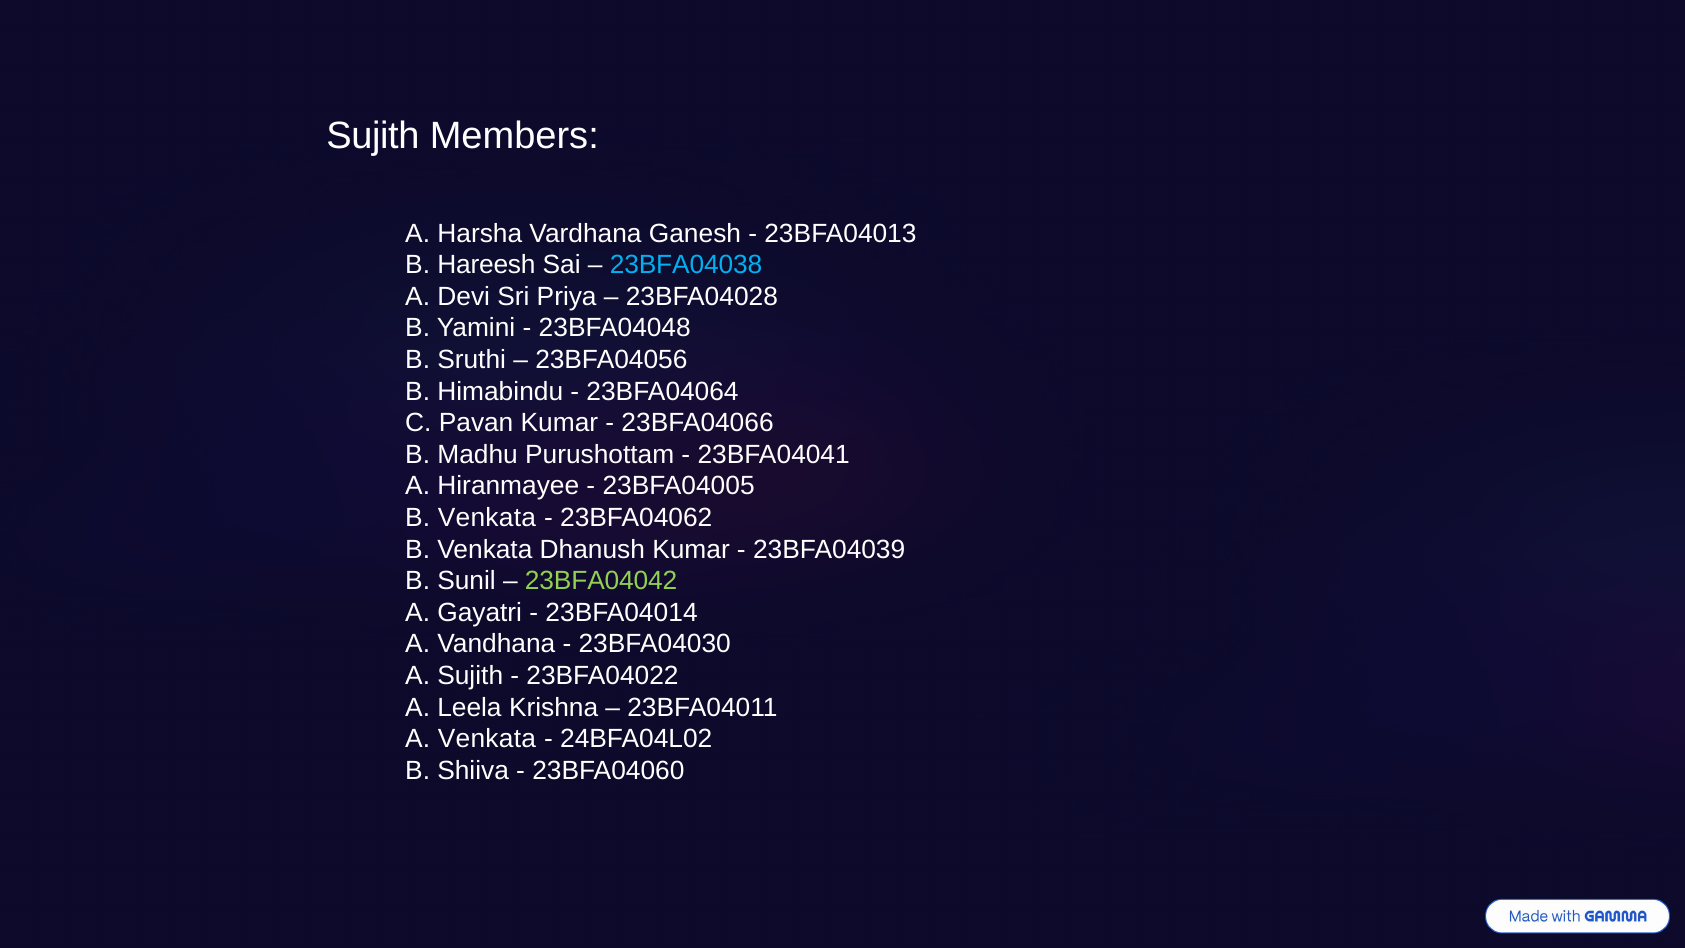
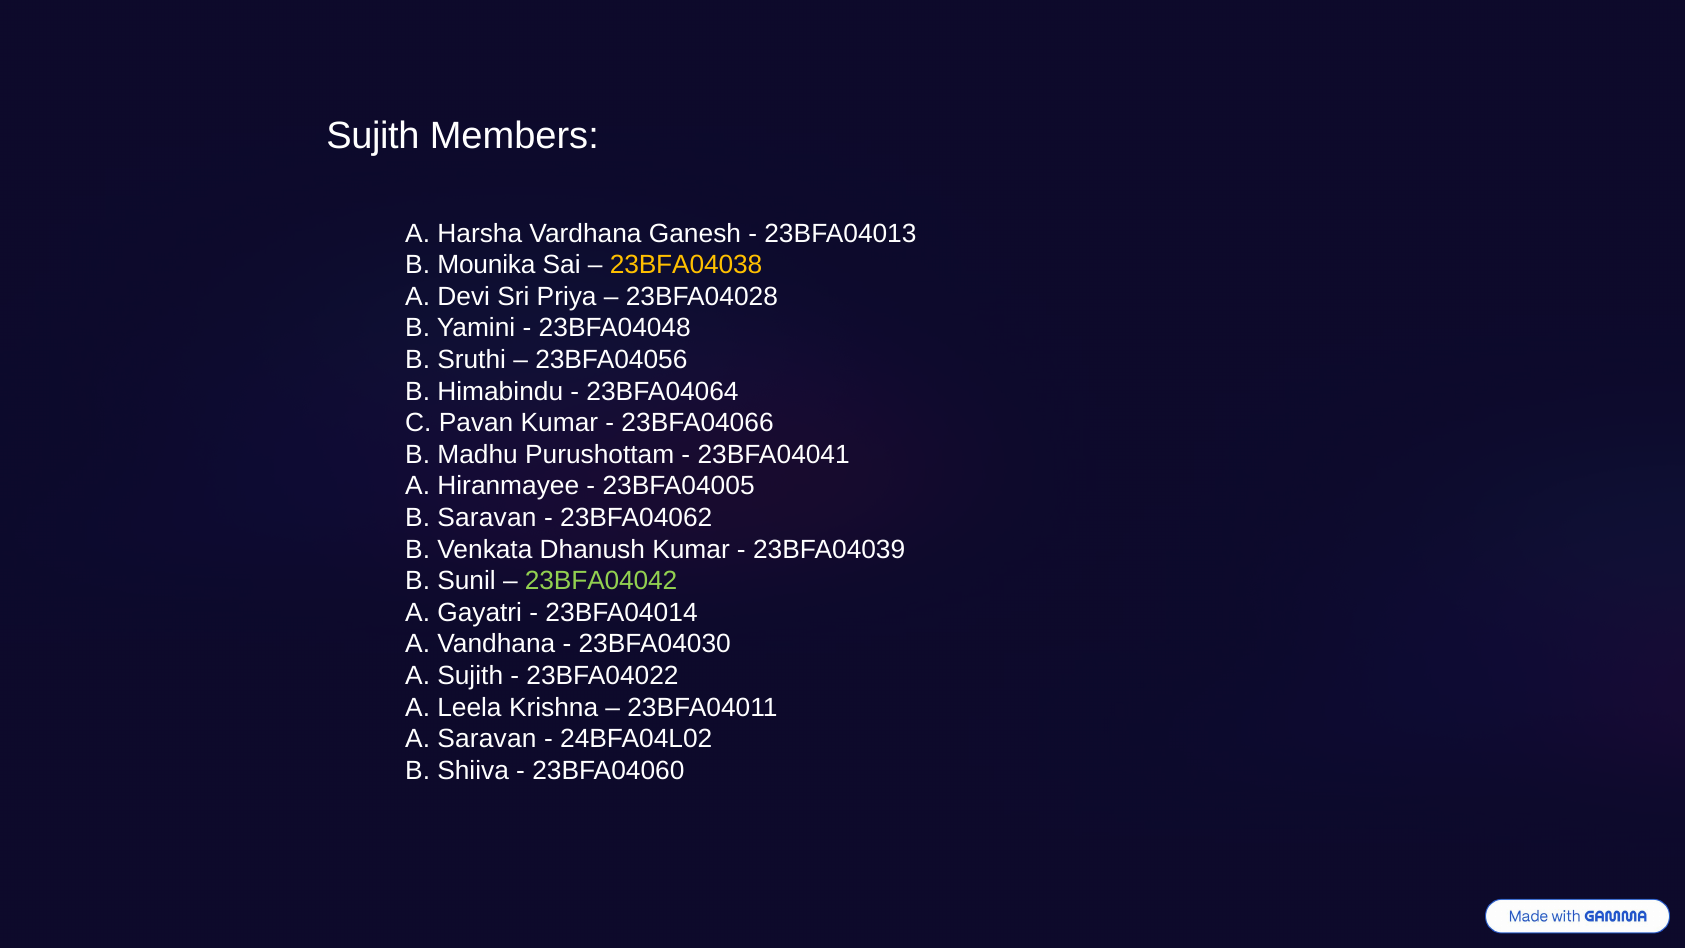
Hareesh: Hareesh -> Mounika (486, 265)
23BFA04038 colour: light blue -> yellow (686, 265)
Venkata: Venkata -> Saravan (487, 518)
A Venkata: Venkata -> Saravan (487, 739)
